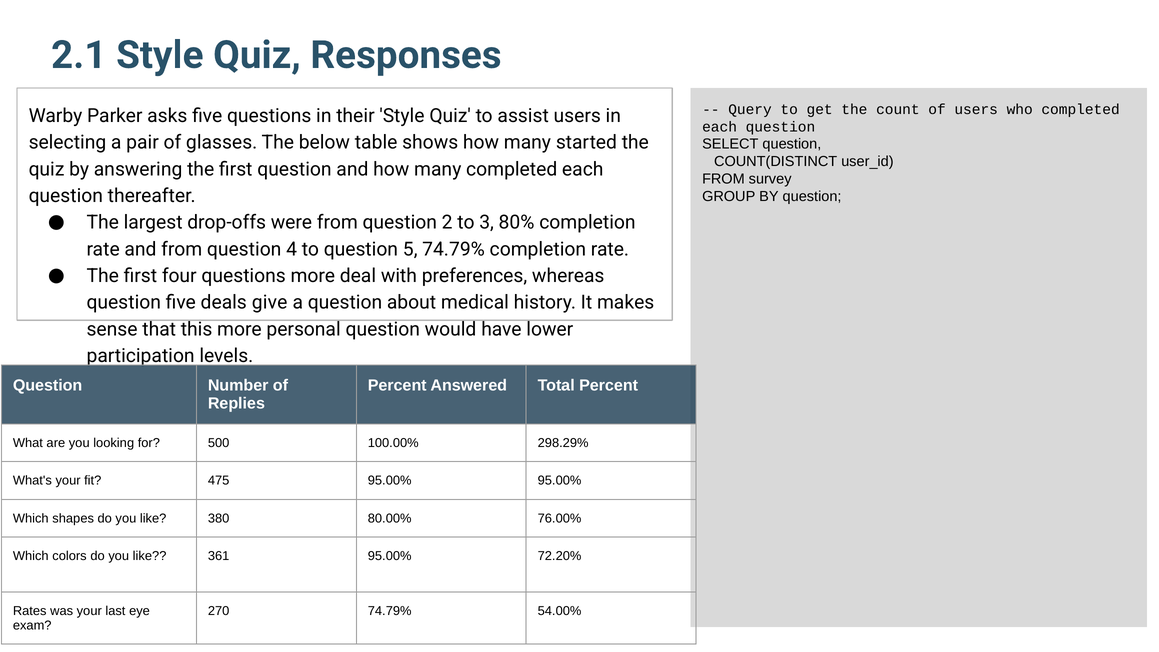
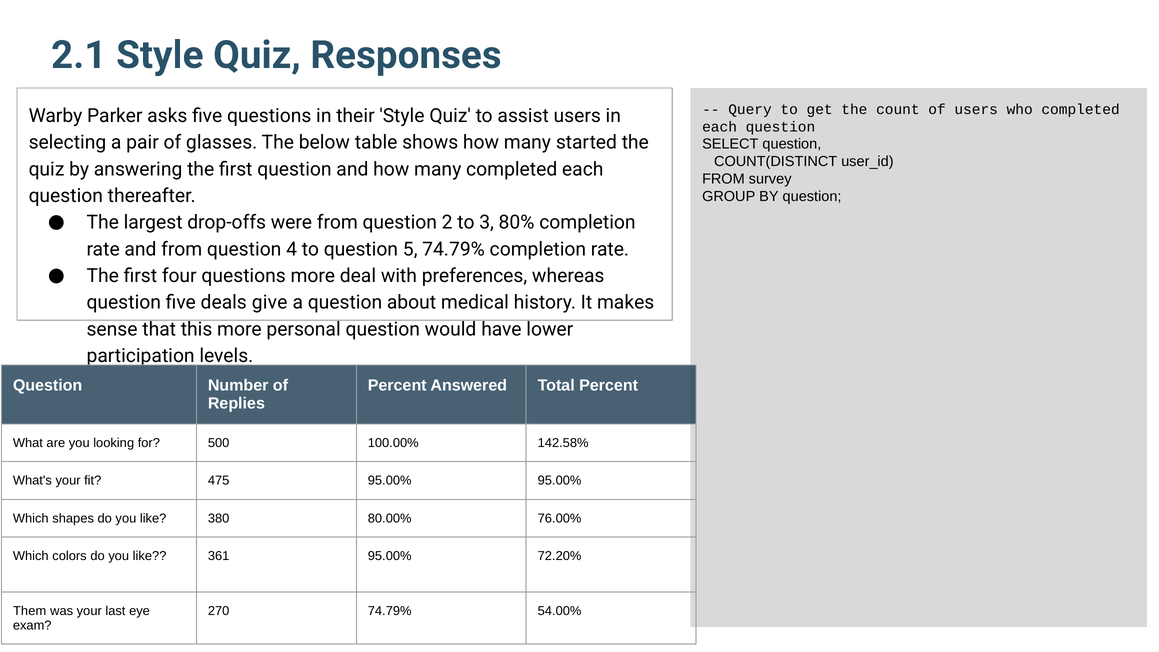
298.29%: 298.29% -> 142.58% (563, 443)
Rates: Rates -> Them (30, 611)
